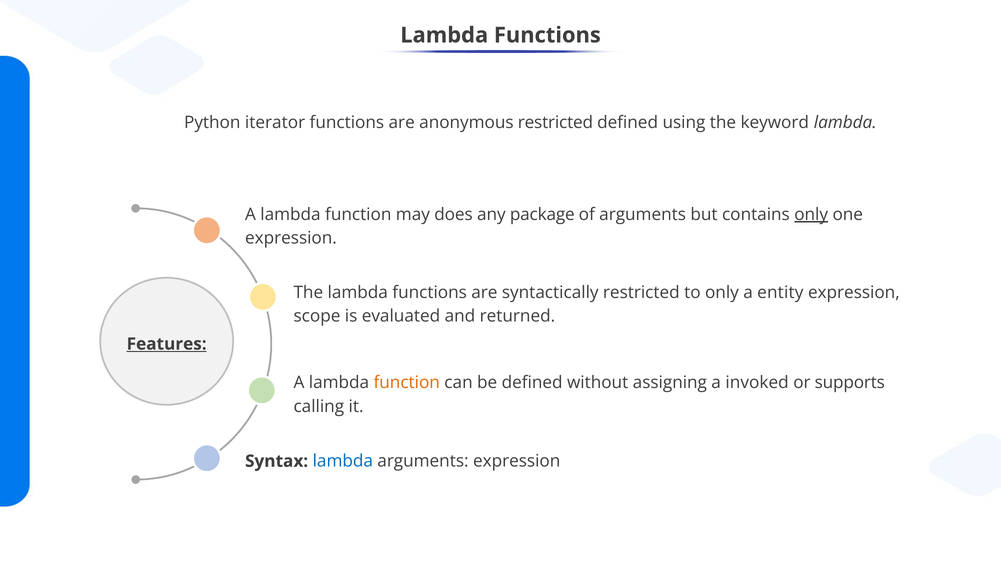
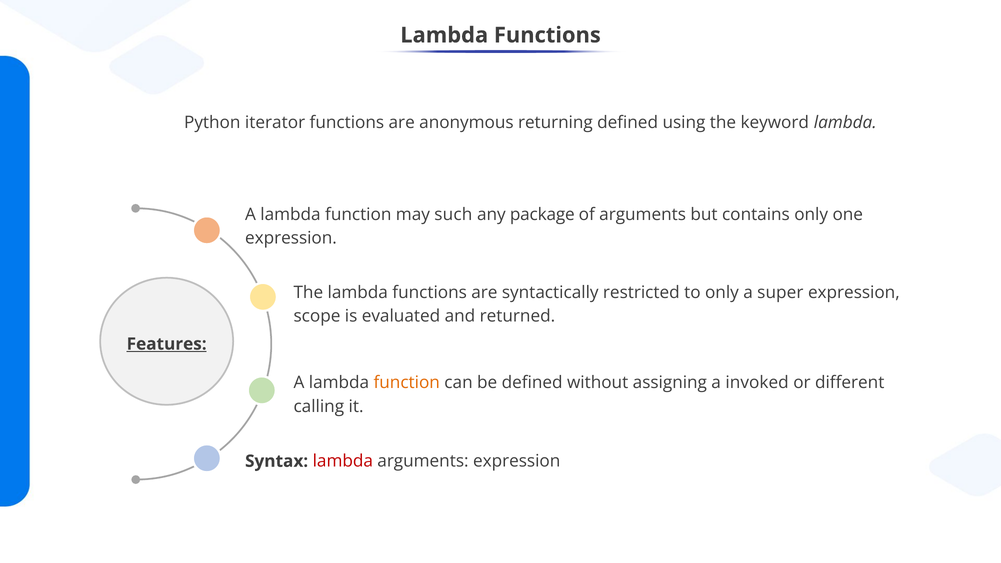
anonymous restricted: restricted -> returning (555, 122)
does: does -> such (453, 214)
only underline: present -> none (811, 214)
entity: entity -> super (780, 292)
supports: supports -> different (850, 383)
lambda colour: blue -> red (343, 461)
